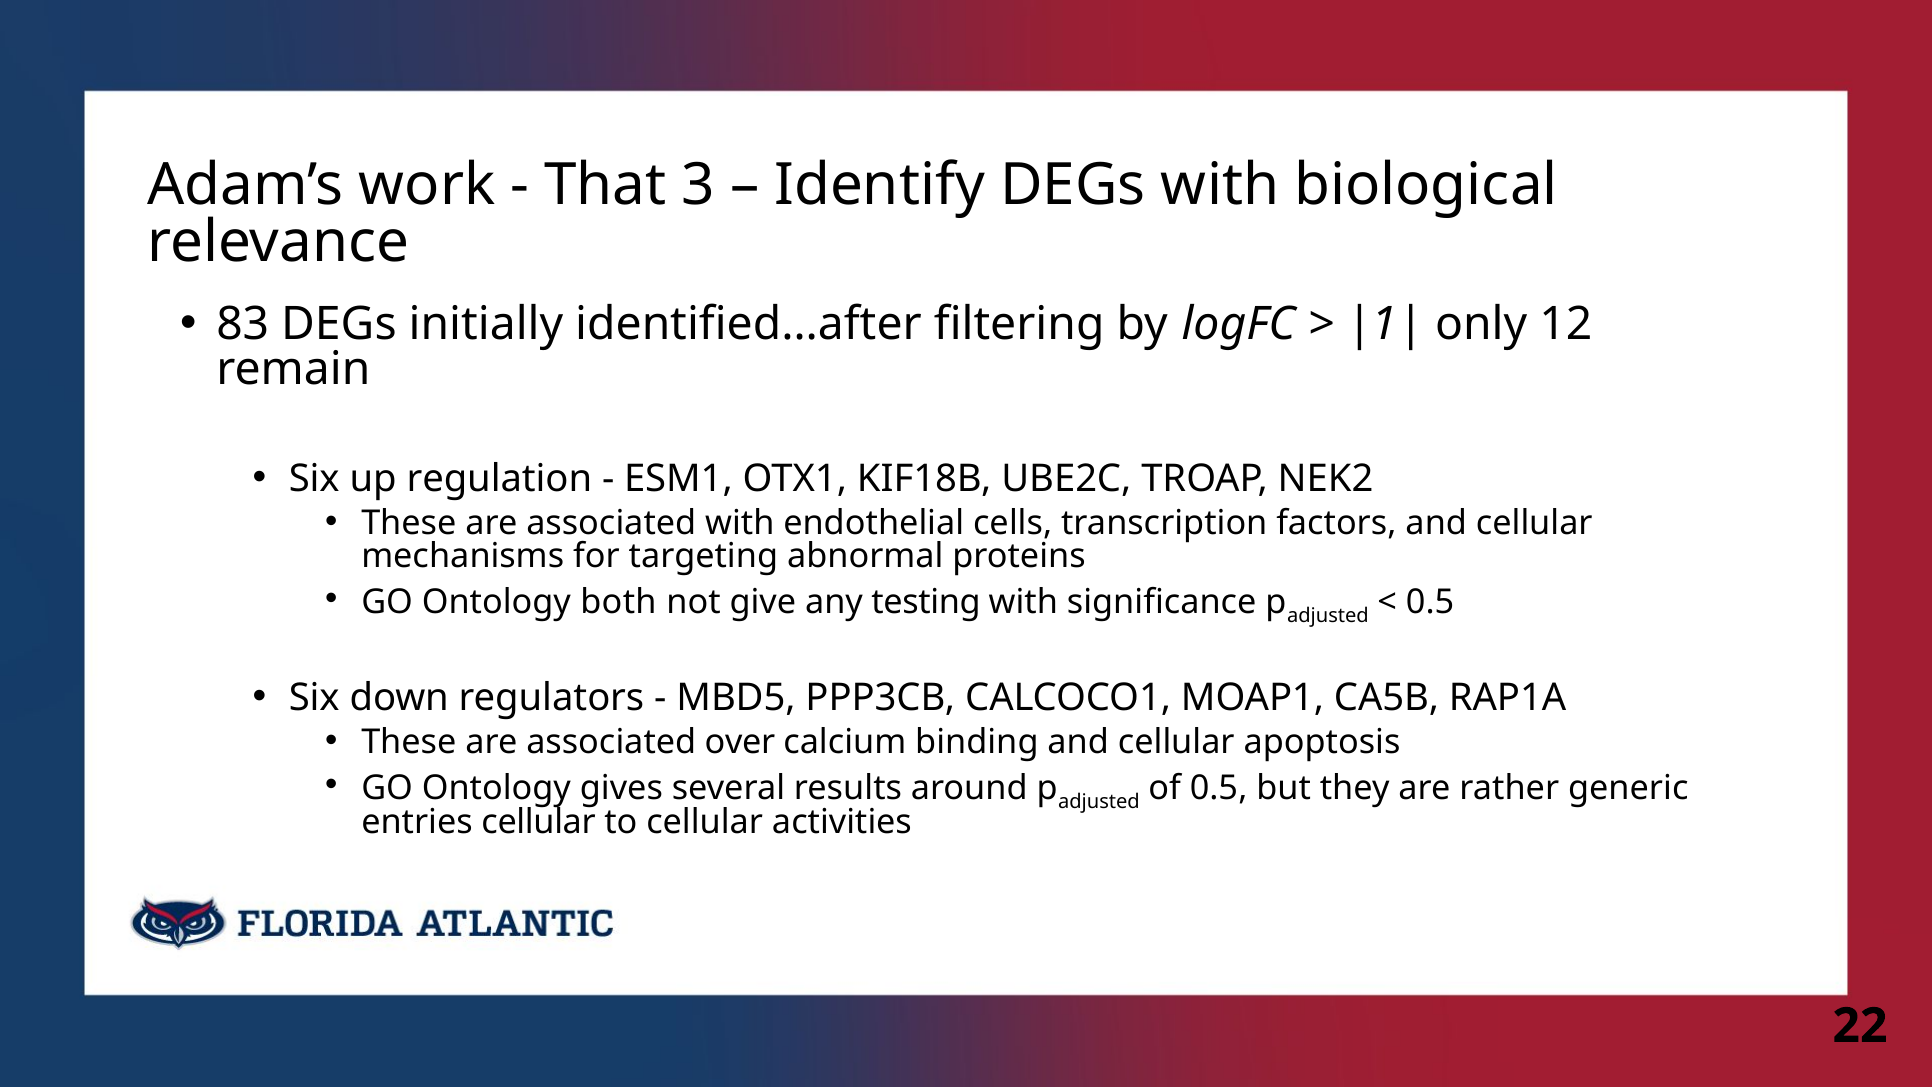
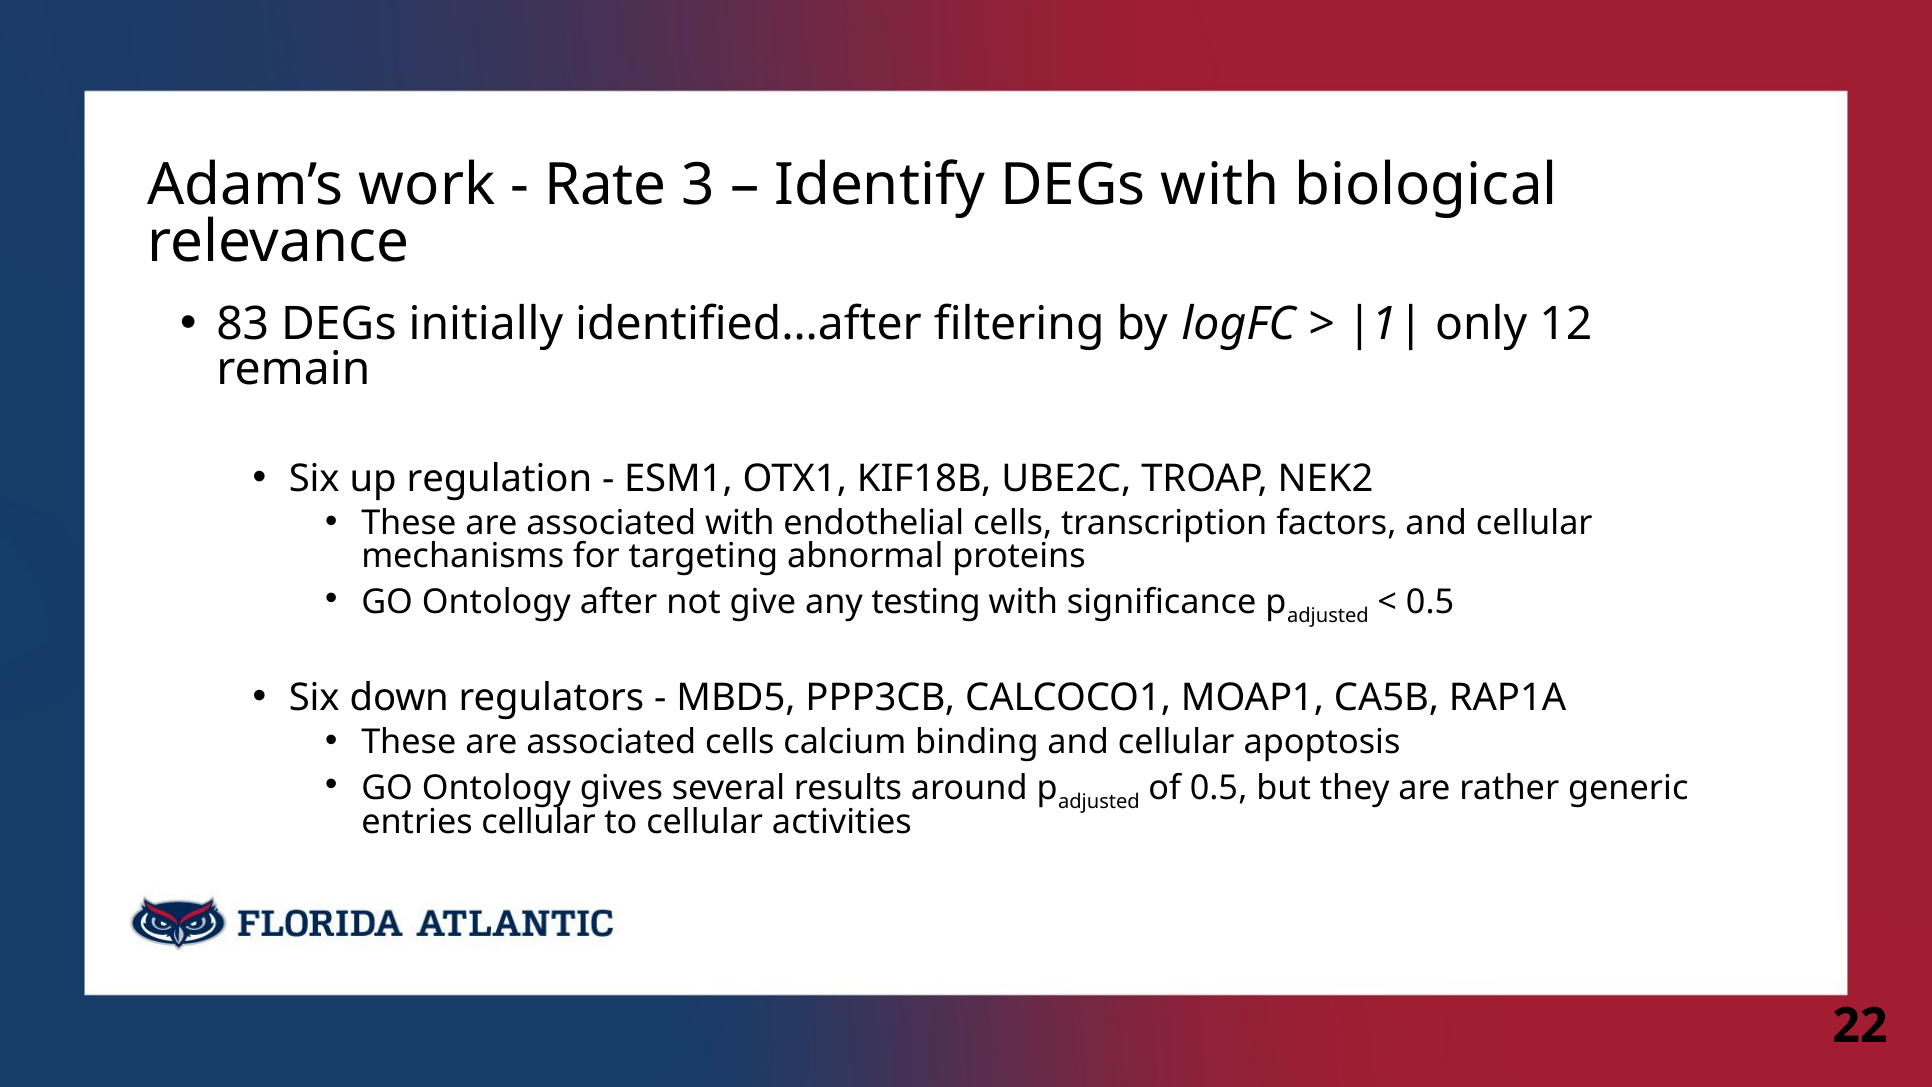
That: That -> Rate (606, 185)
both: both -> after (619, 602)
associated over: over -> cells (740, 742)
